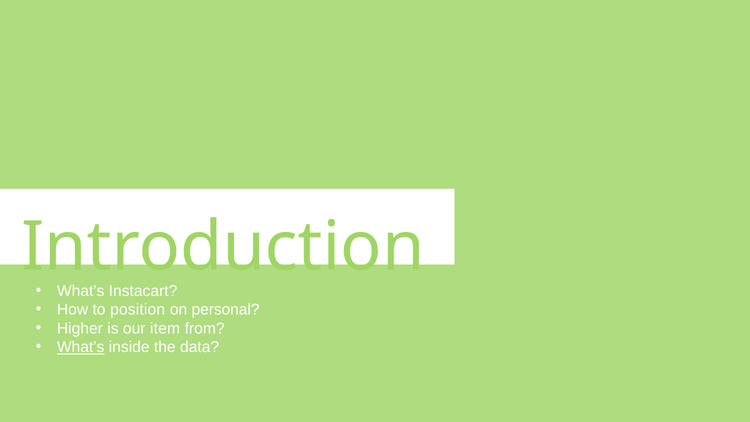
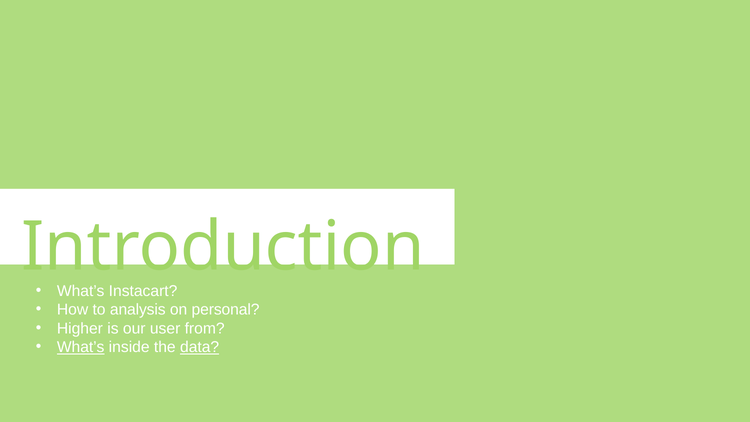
position: position -> analysis (138, 310)
item: item -> user (165, 328)
data underline: none -> present (200, 347)
